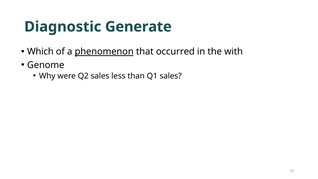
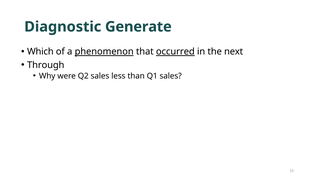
occurred underline: none -> present (175, 52)
with: with -> next (234, 52)
Genome: Genome -> Through (46, 65)
